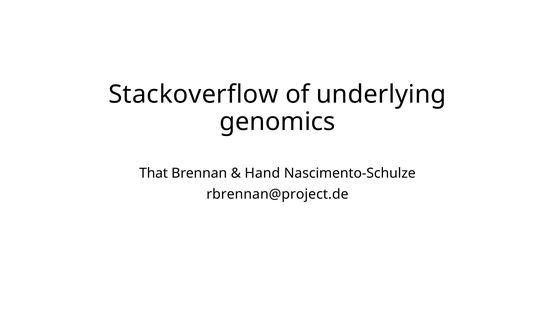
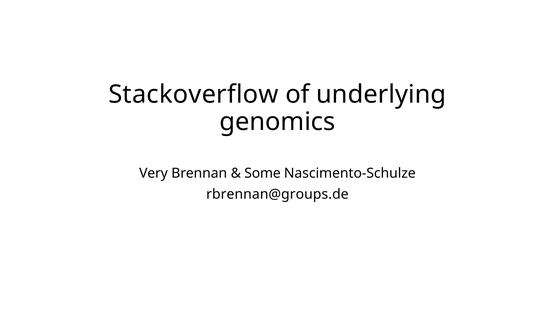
That: That -> Very (154, 173)
Hand: Hand -> Some (262, 173)
rbrennan@project.de: rbrennan@project.de -> rbrennan@groups.de (277, 194)
